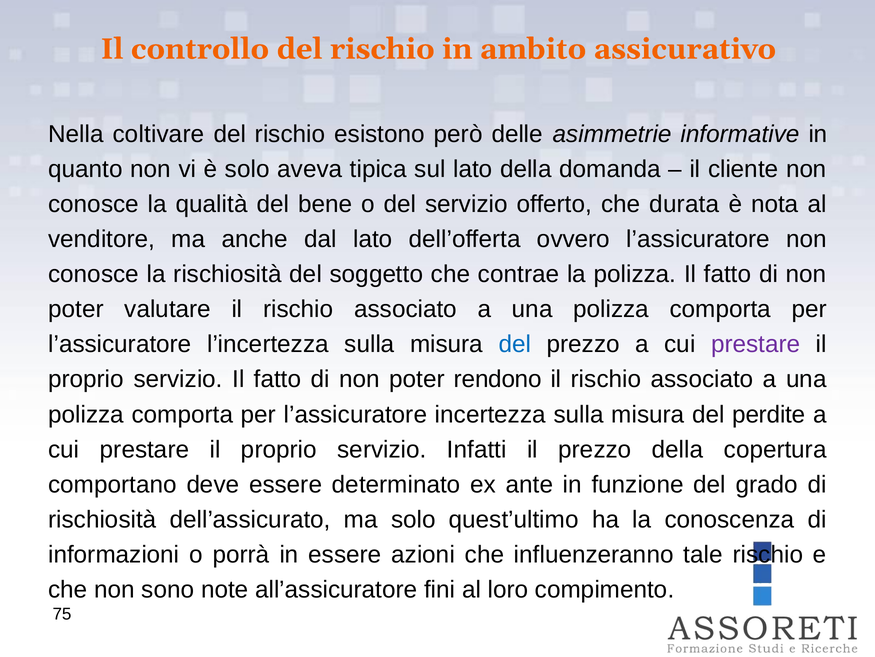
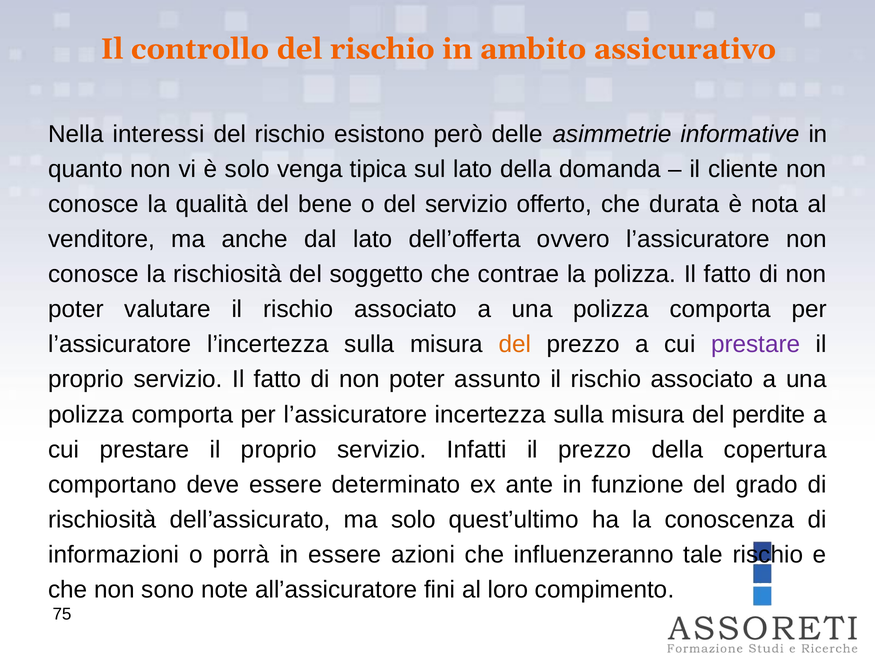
coltivare: coltivare -> interessi (159, 134)
aveva: aveva -> venga (310, 169)
del colour: blue -> orange (515, 344)
rendono: rendono -> assunto (498, 379)
